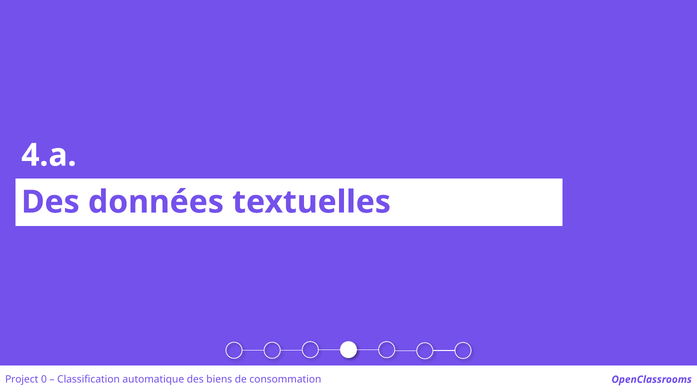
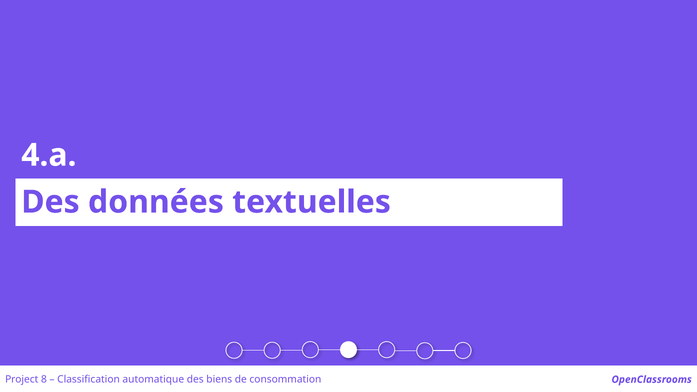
0: 0 -> 8 (44, 380)
